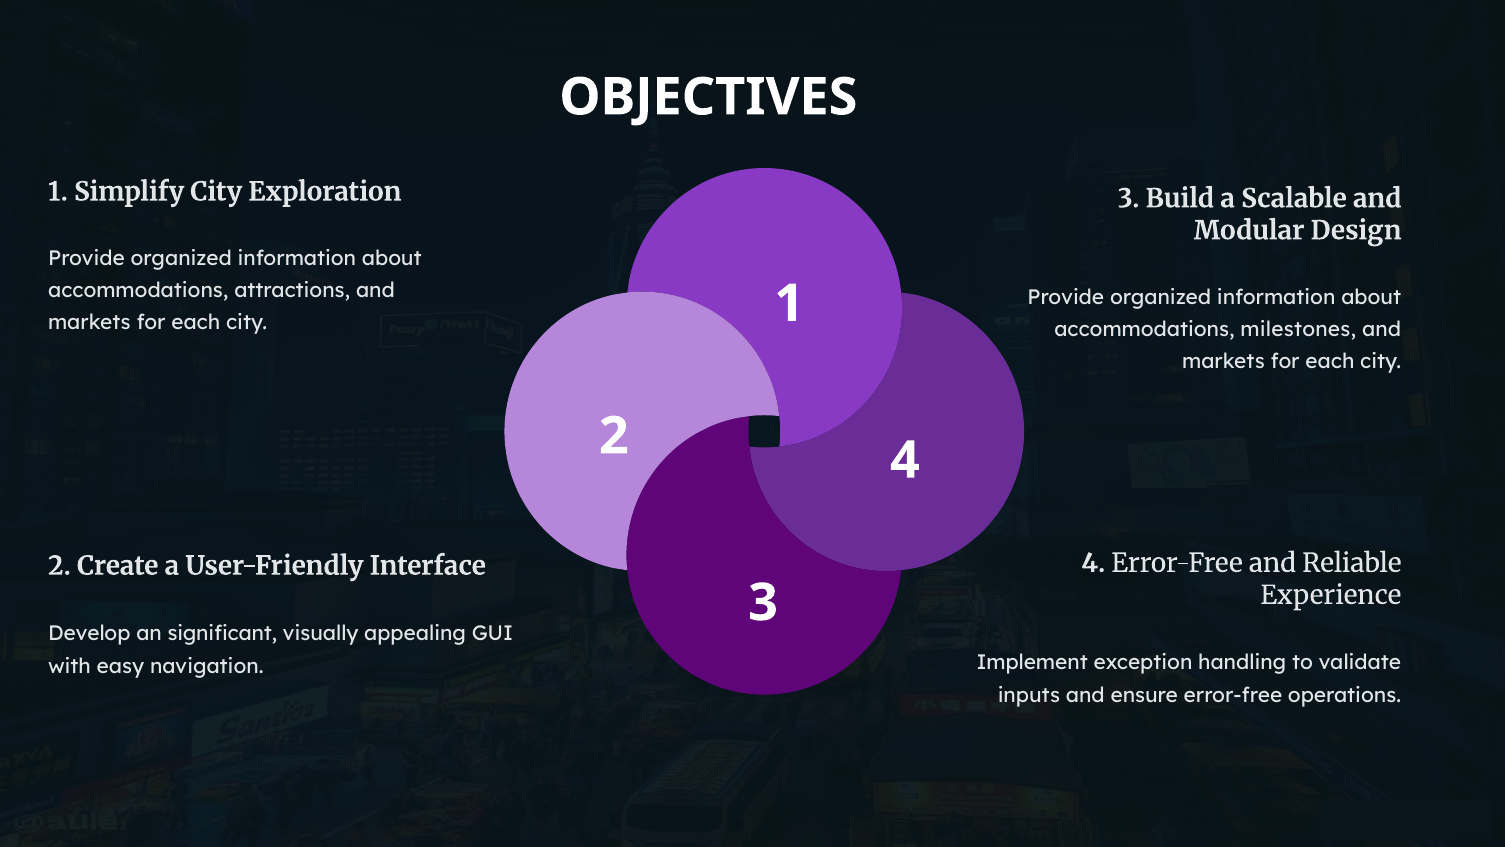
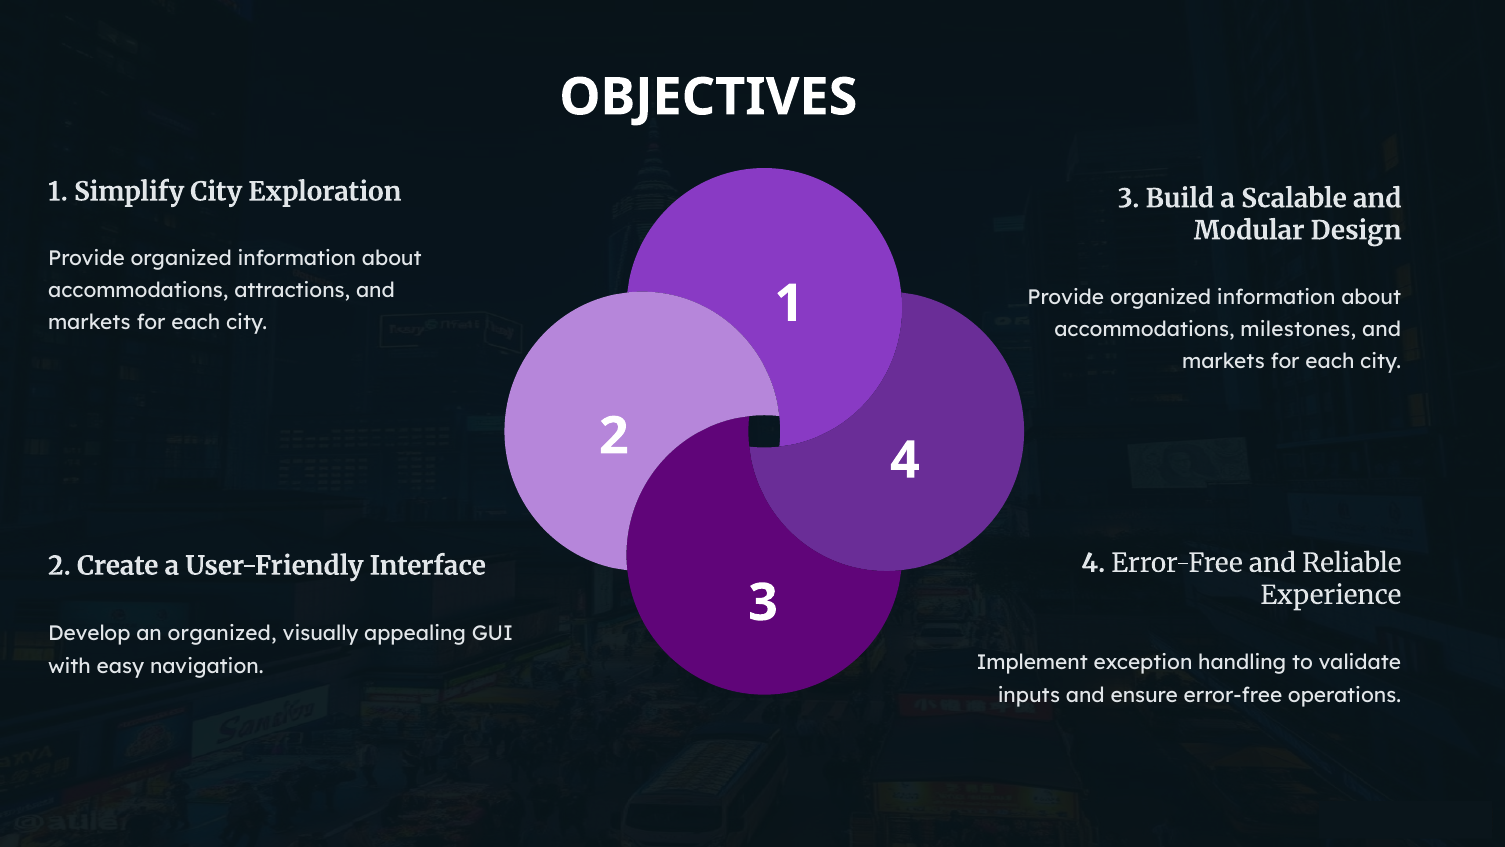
an significant: significant -> organized (222, 633)
